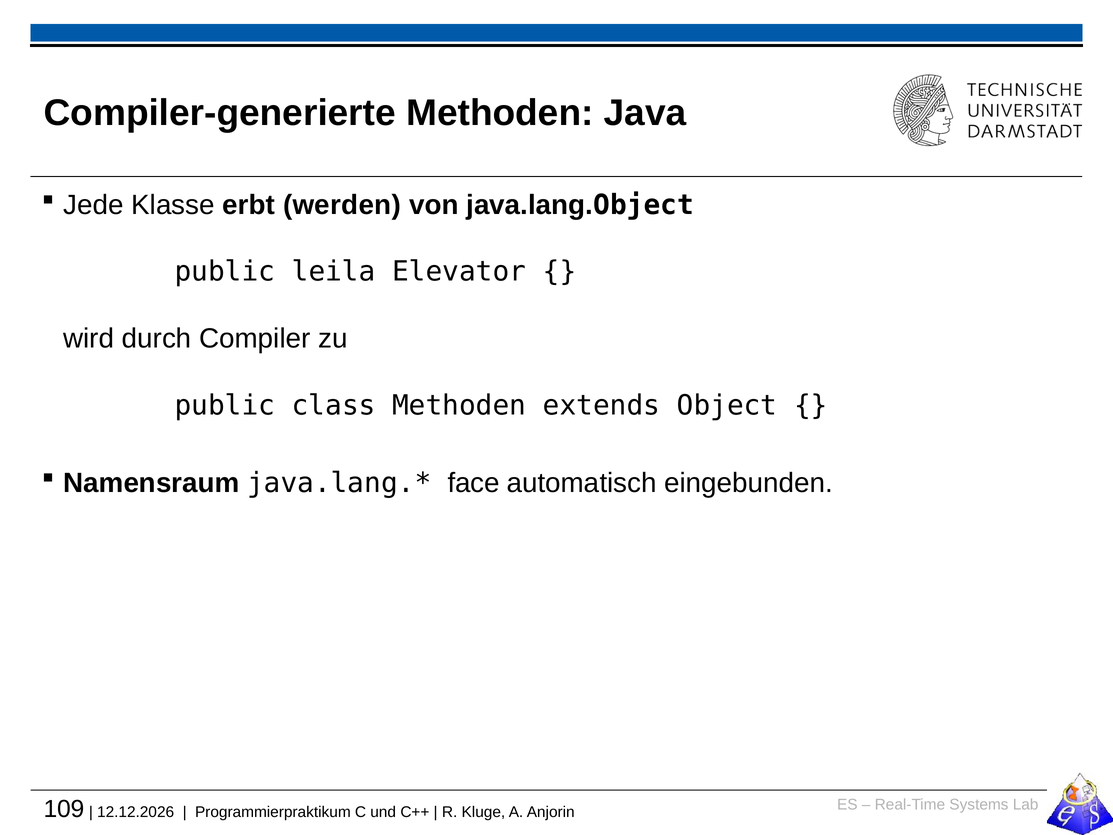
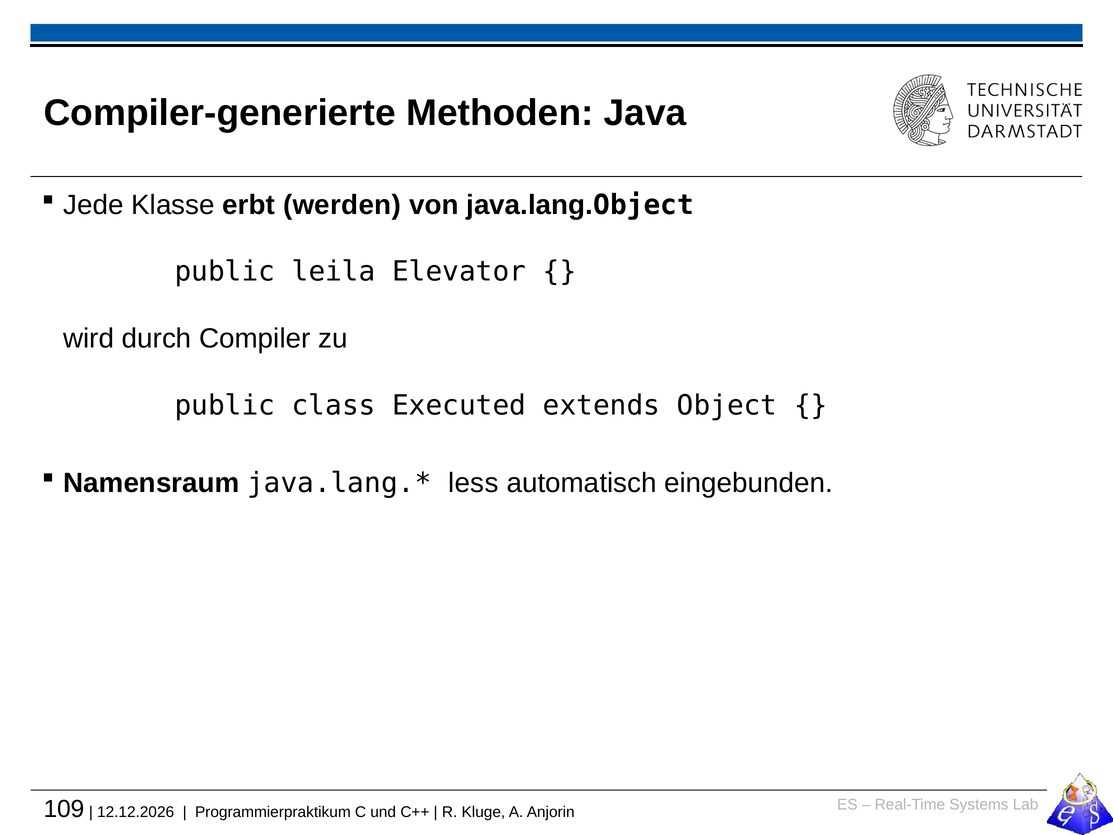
class Methoden: Methoden -> Executed (459, 405)
face: face -> less (473, 483)
